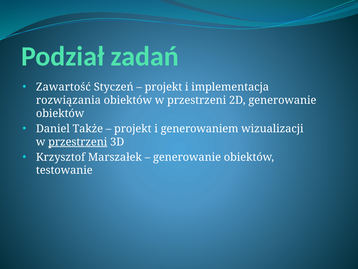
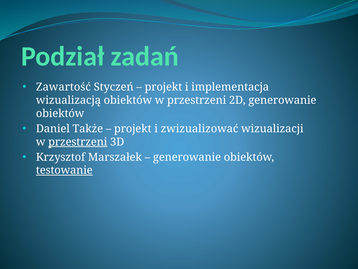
rozwiązania: rozwiązania -> wizualizacją (68, 100)
generowaniem: generowaniem -> zwizualizować (200, 129)
testowanie underline: none -> present (64, 170)
